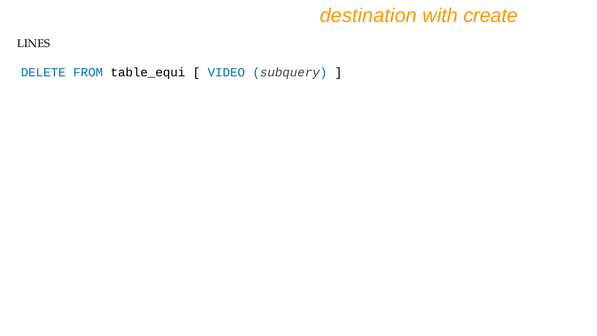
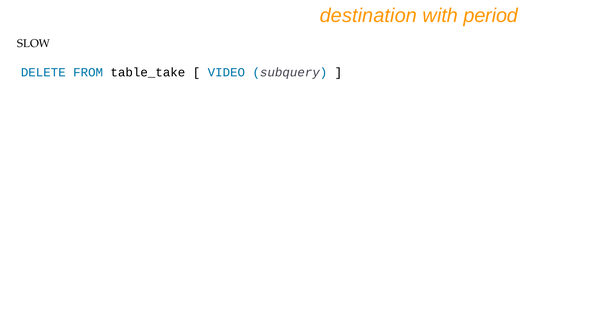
create: create -> period (491, 16)
LINES: LINES -> SLOW (34, 44)
table_equi: table_equi -> table_take (148, 72)
